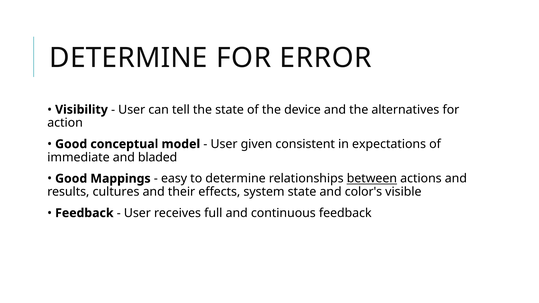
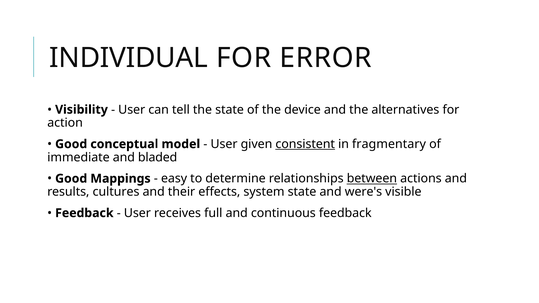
DETERMINE: DETERMINE -> INDIVIDUAL (129, 58)
consistent underline: none -> present (305, 144)
expectations: expectations -> fragmentary (389, 144)
color's: color's -> were's (363, 192)
